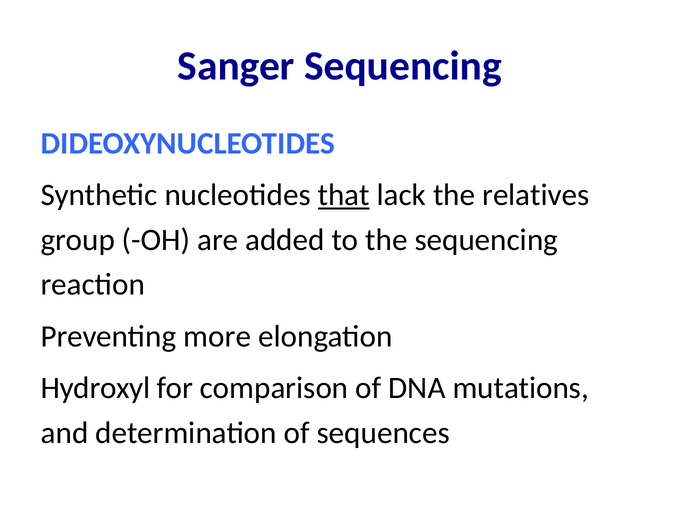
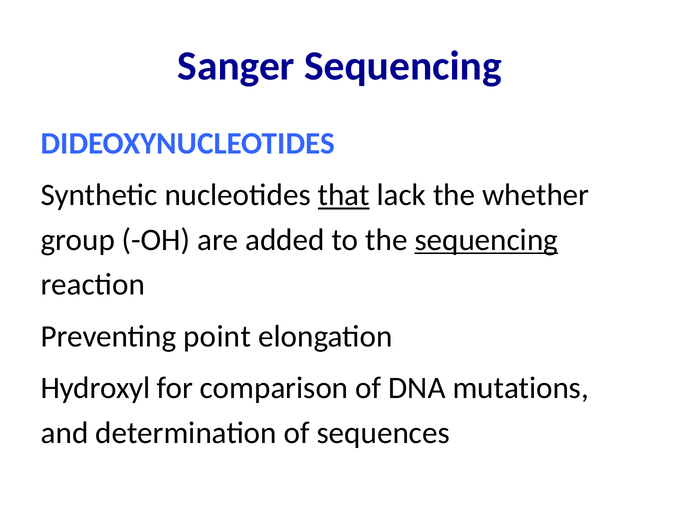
relatives: relatives -> whether (536, 195)
sequencing underline: none -> present (486, 240)
more: more -> point (217, 336)
